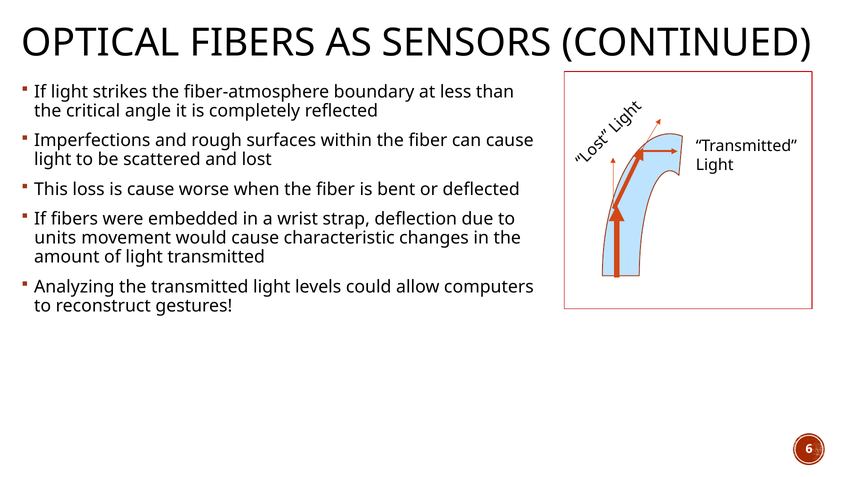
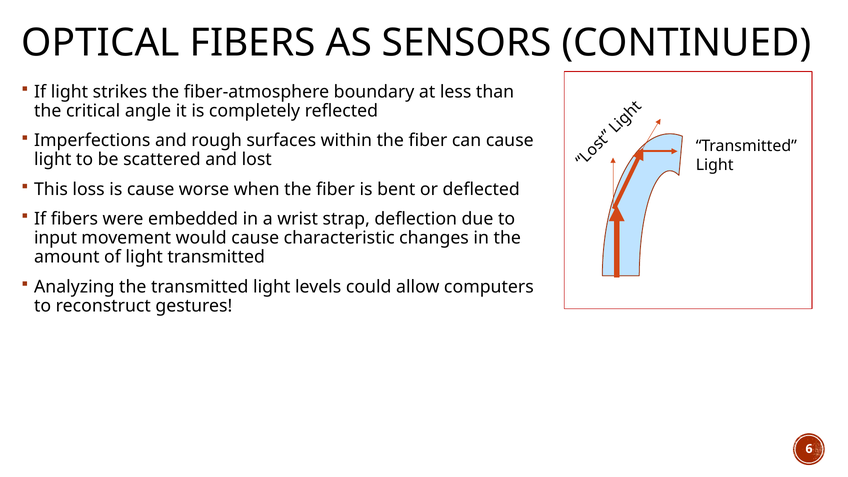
units: units -> input (56, 238)
